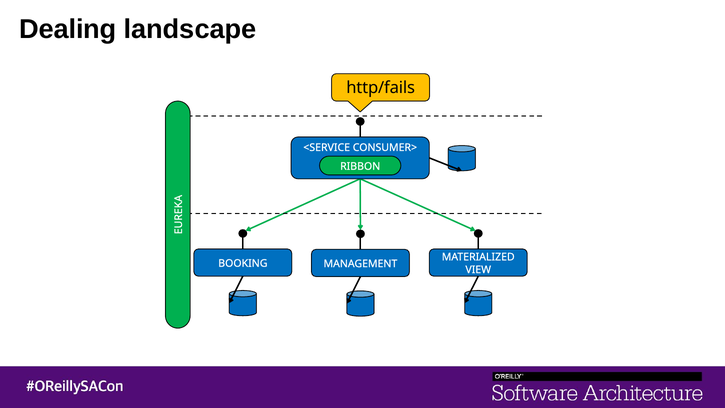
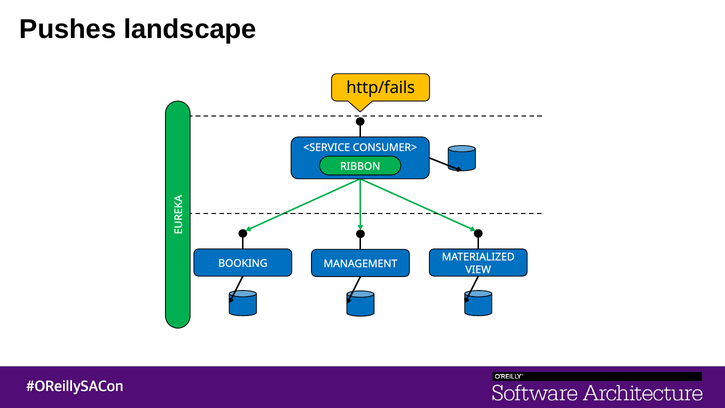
Dealing: Dealing -> Pushes (68, 29)
